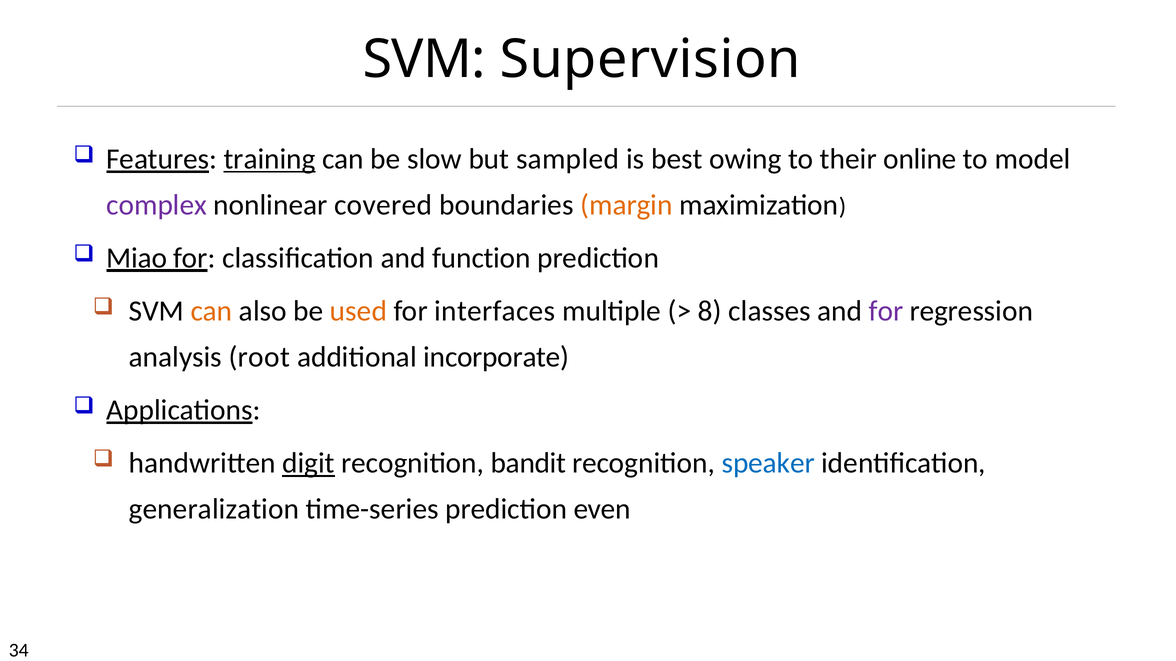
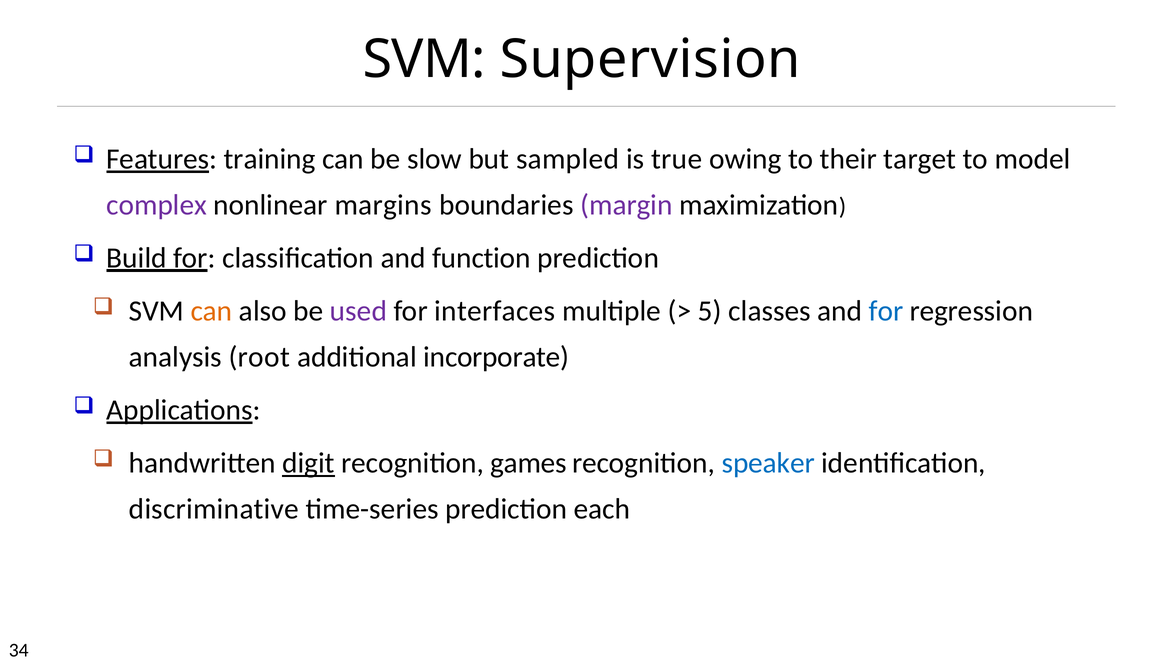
training underline: present -> none (270, 159)
best: best -> true (677, 159)
online: online -> target (920, 159)
covered: covered -> margins (383, 205)
margin colour: orange -> purple (626, 205)
Miao: Miao -> Build (137, 258)
used colour: orange -> purple (358, 311)
8: 8 -> 5 (710, 311)
for colour: purple -> blue (886, 311)
bandit: bandit -> games (528, 464)
generalization: generalization -> discriminative (214, 509)
even: even -> each (602, 509)
